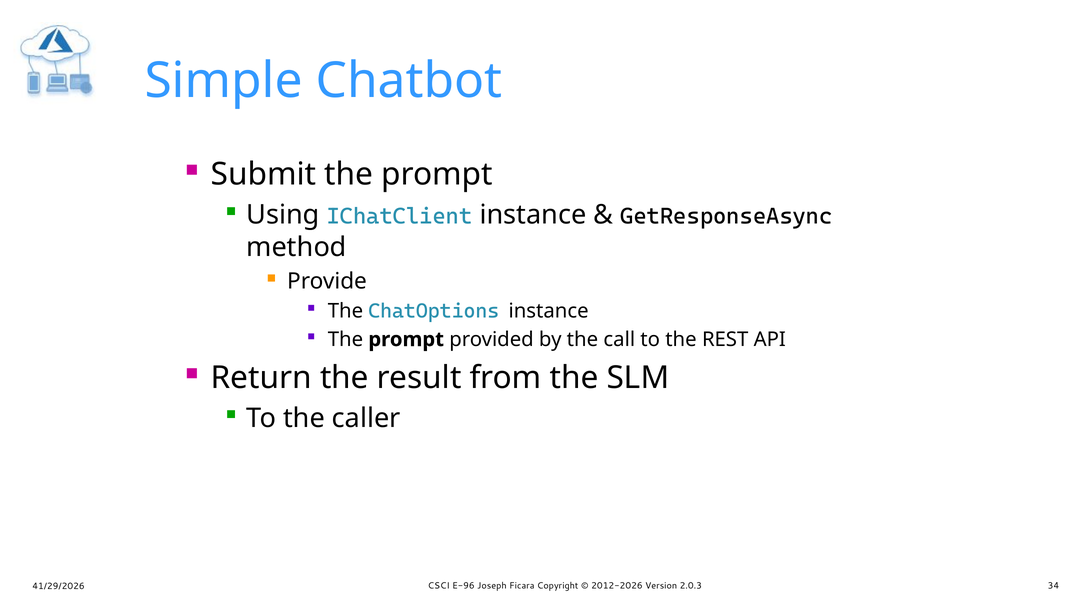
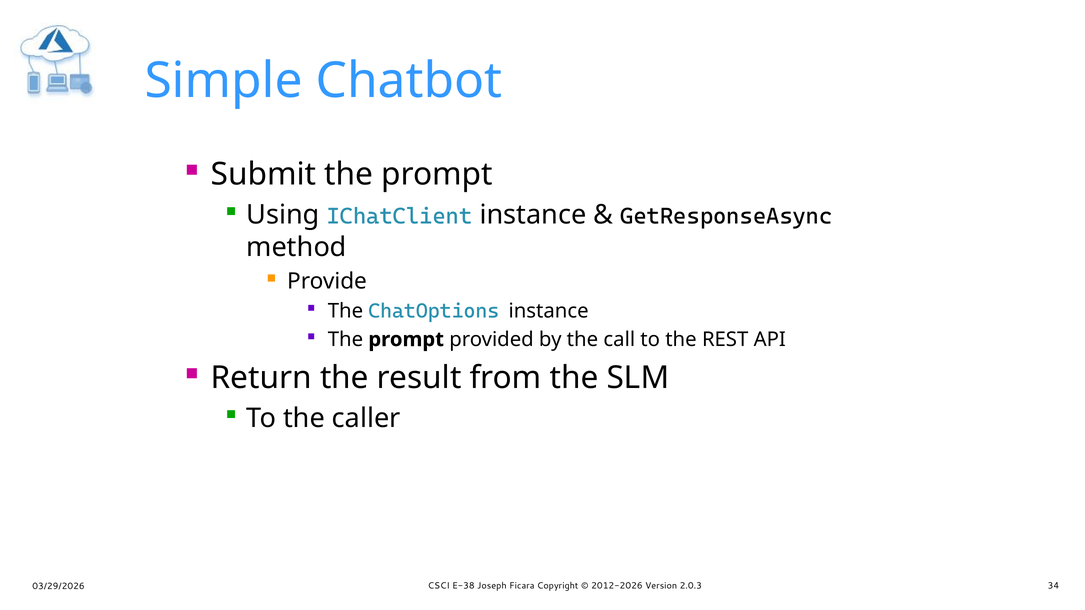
41/29/2026: 41/29/2026 -> 03/29/2026 (58, 586)
E-96: E-96 -> E-38 (463, 586)
